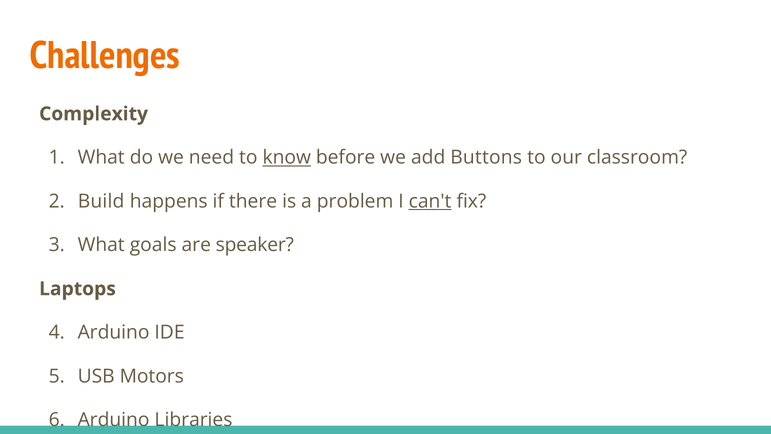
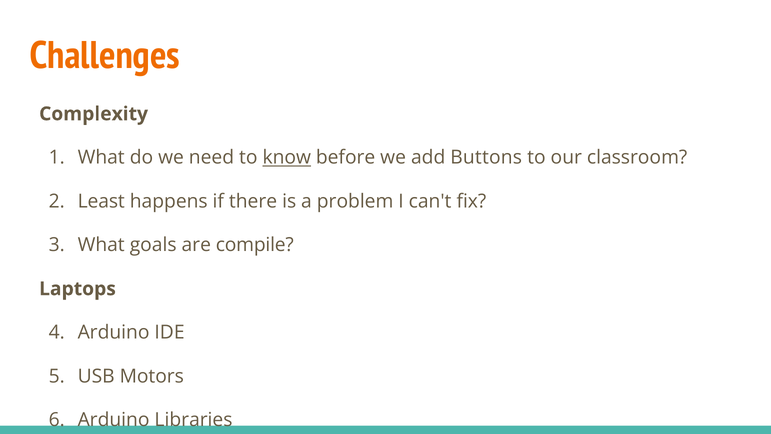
Build: Build -> Least (101, 201)
can't underline: present -> none (430, 201)
speaker: speaker -> compile (255, 245)
